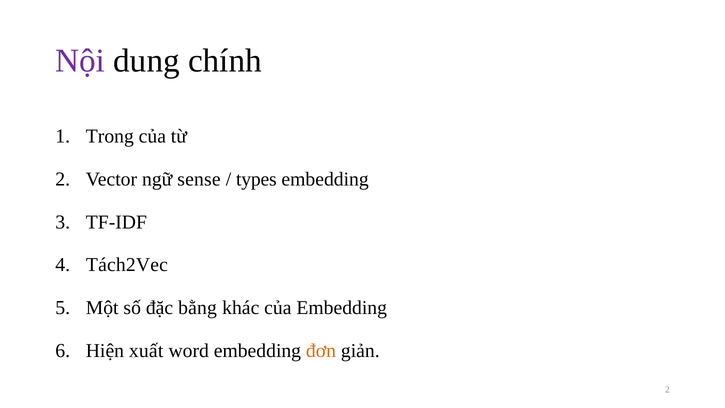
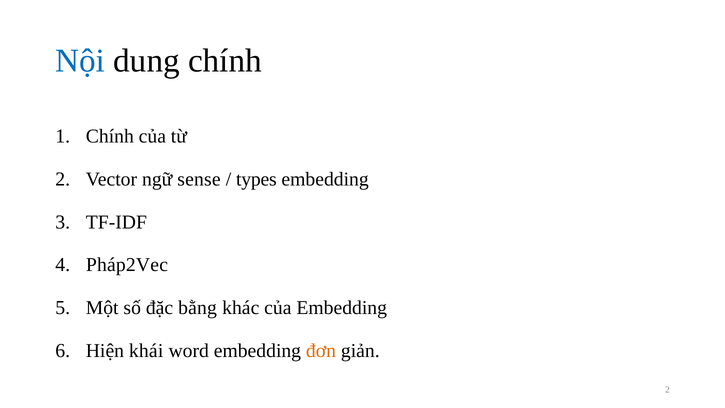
Nội colour: purple -> blue (80, 61)
1 Trong: Trong -> Chính (110, 136)
Tách2Vec: Tách2Vec -> Pháp2Vec (127, 265)
xuất: xuất -> khái (146, 351)
